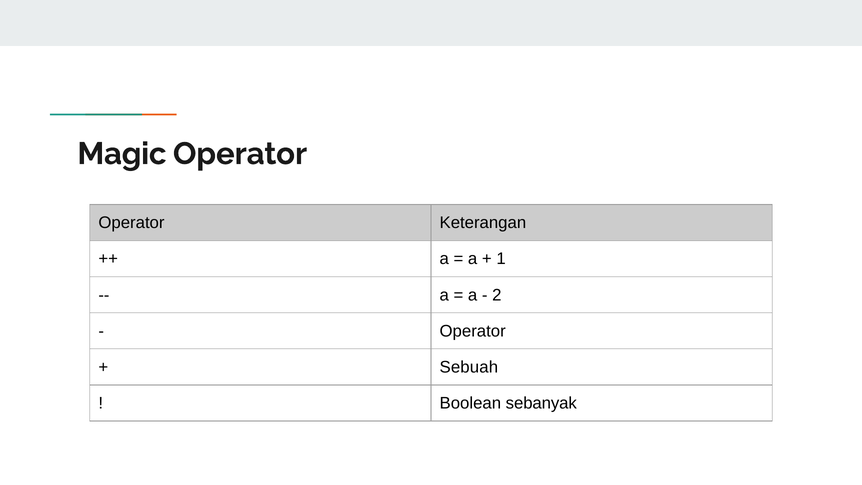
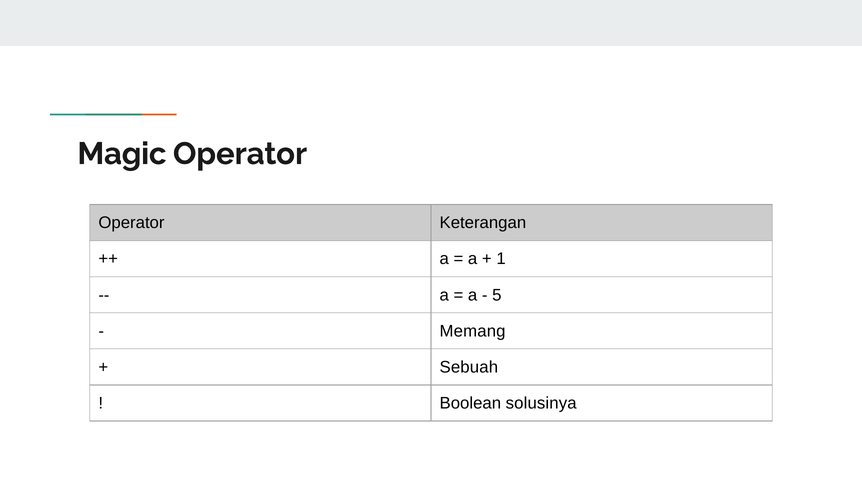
2: 2 -> 5 (497, 295)
Operator: Operator -> Memang (473, 331)
sebanyak: sebanyak -> solusinya (541, 403)
